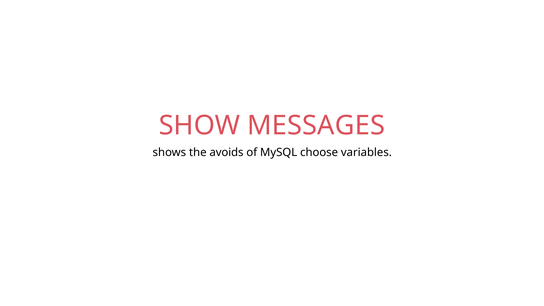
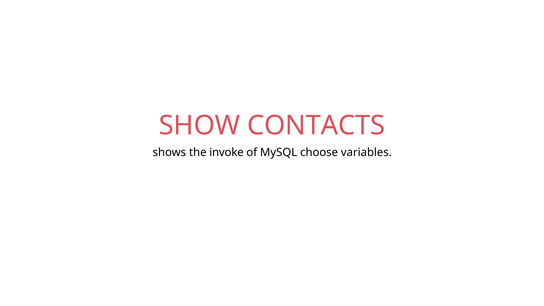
MESSAGES: MESSAGES -> CONTACTS (316, 126)
avoids: avoids -> invoke (227, 152)
